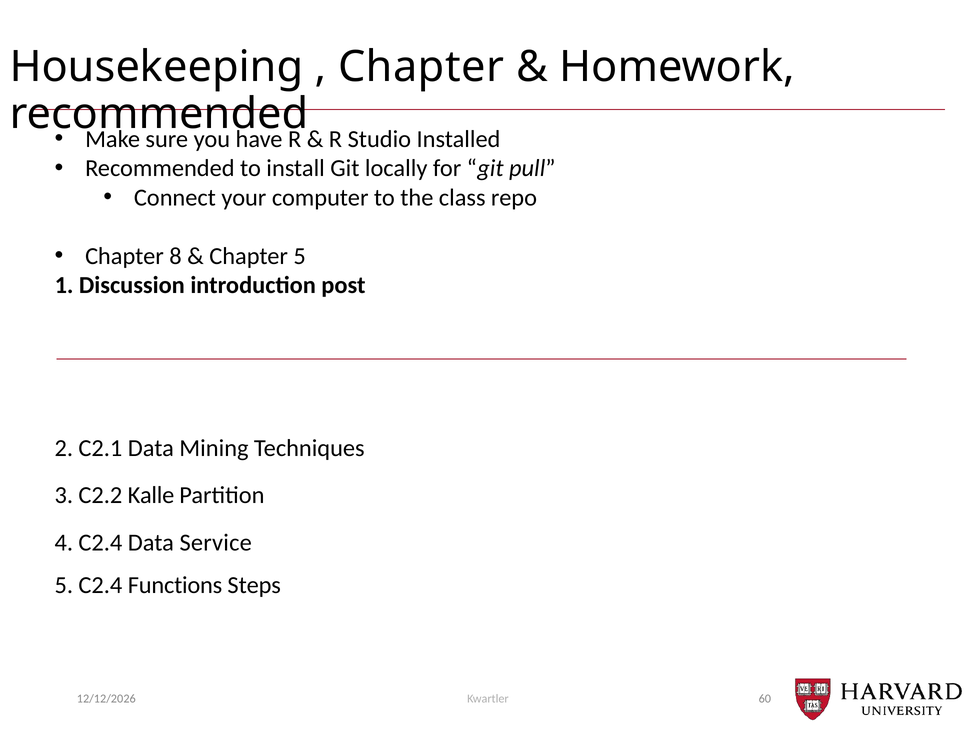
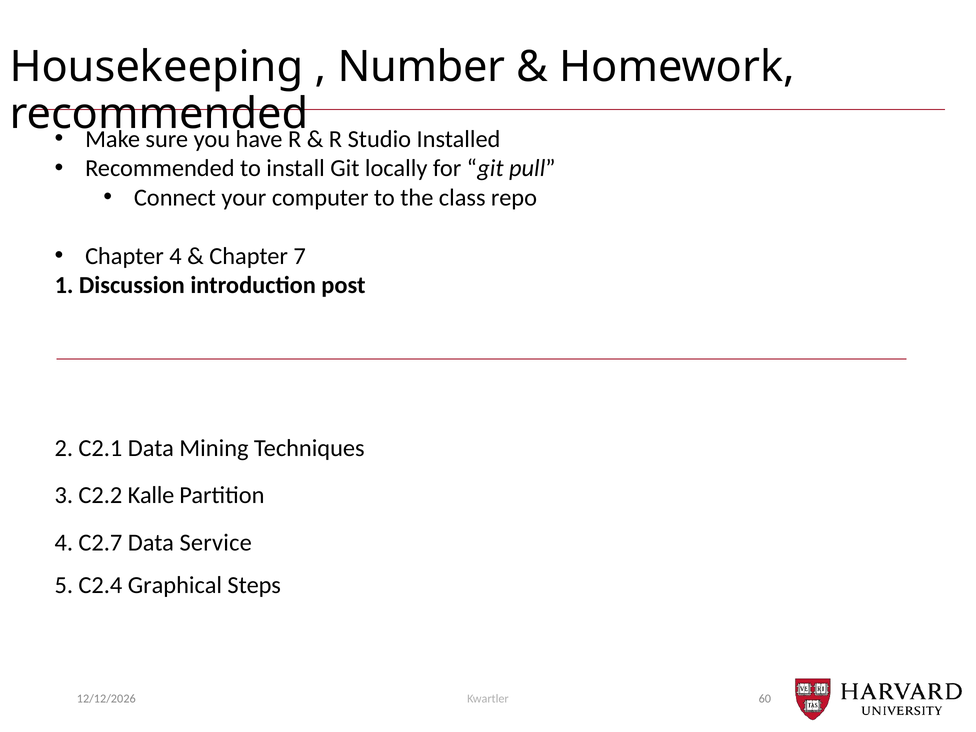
Chapter: Chapter -> Number (421, 67)
Chapter 8: 8 -> 4 (176, 256)
Chapter 5: 5 -> 7 (300, 256)
4 C2.4: C2.4 -> C2.7 (100, 543)
Functions: Functions -> Graphical (175, 585)
